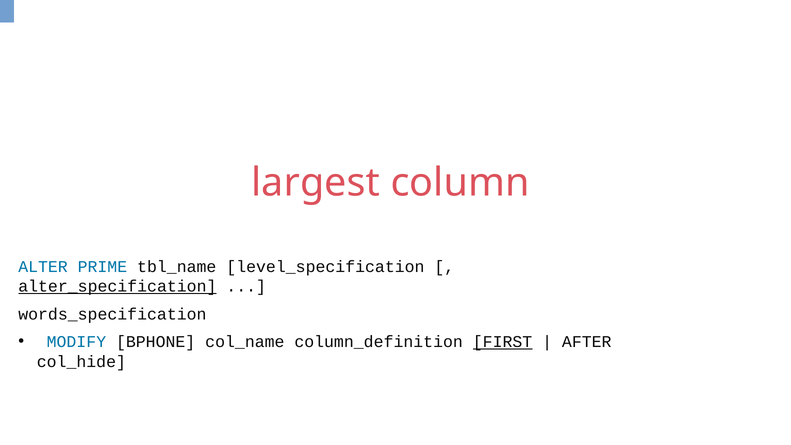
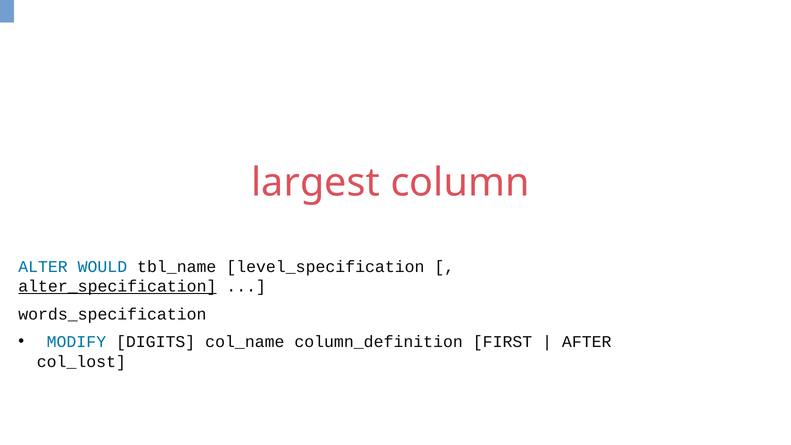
PRIME: PRIME -> WOULD (102, 267)
BPHONE: BPHONE -> DIGITS (156, 342)
FIRST underline: present -> none (503, 342)
col_hide: col_hide -> col_lost (81, 362)
